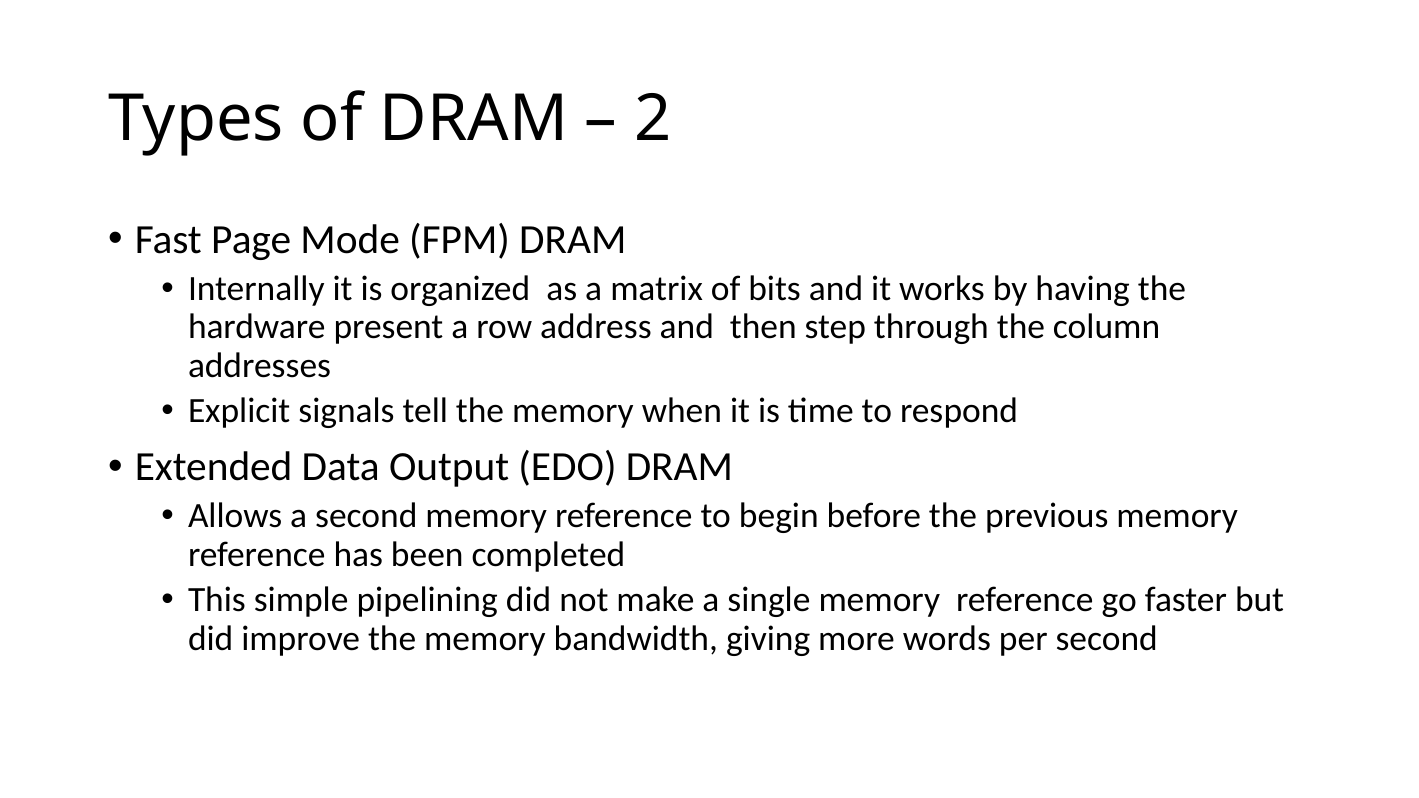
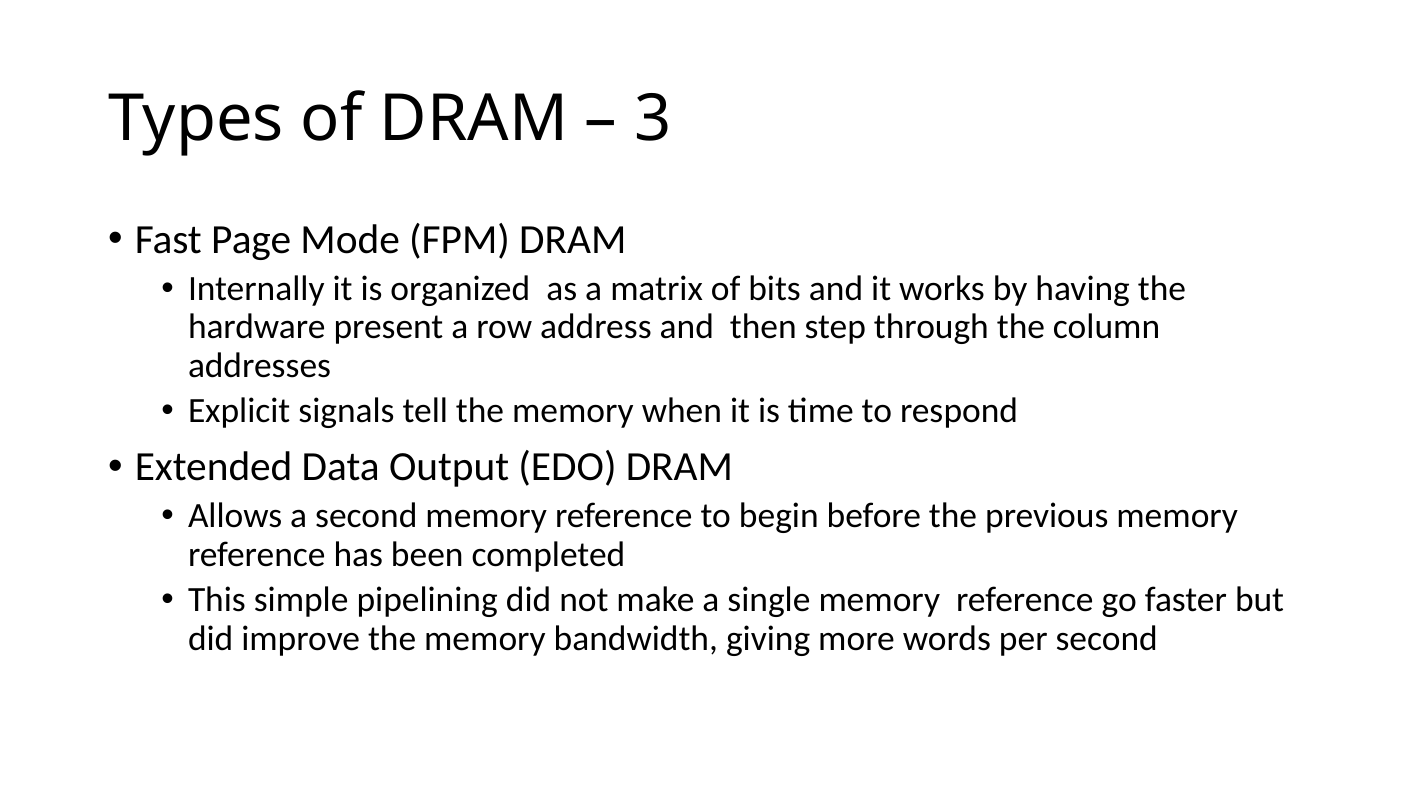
2: 2 -> 3 (653, 119)
